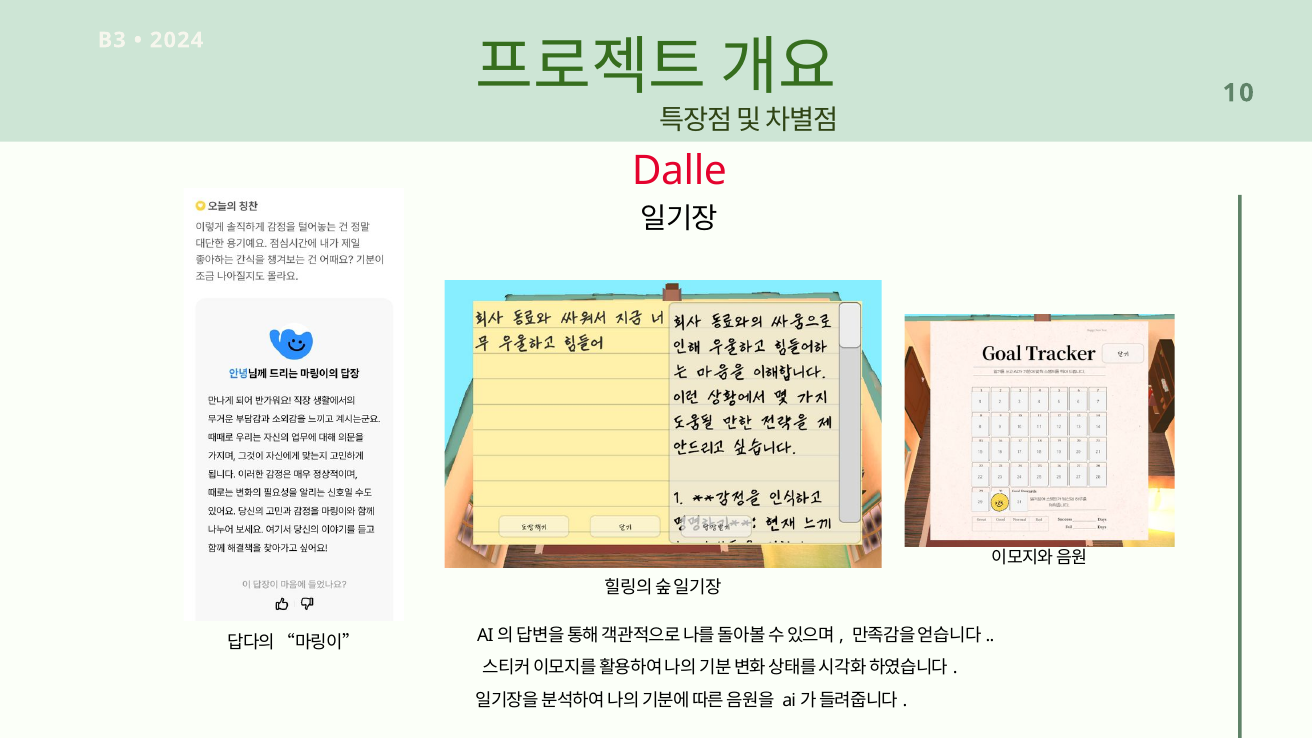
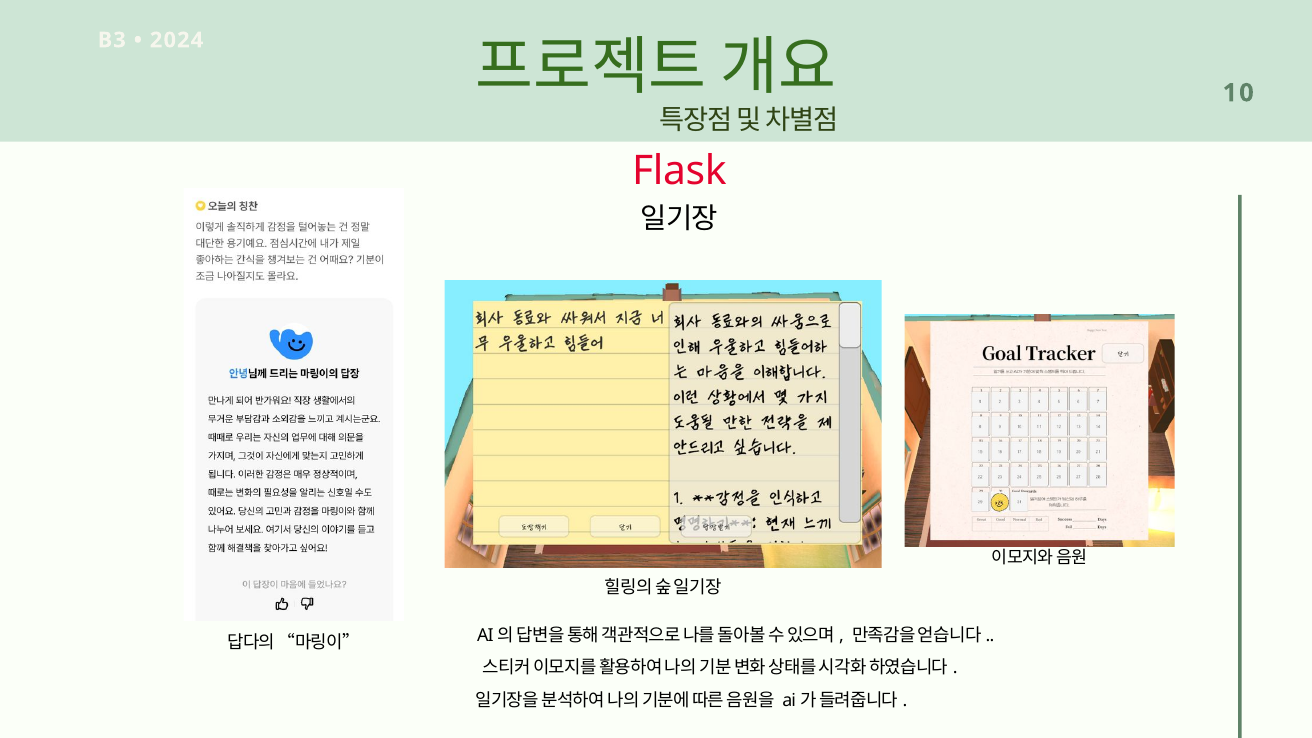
Dalle: Dalle -> Flask (679, 171)
